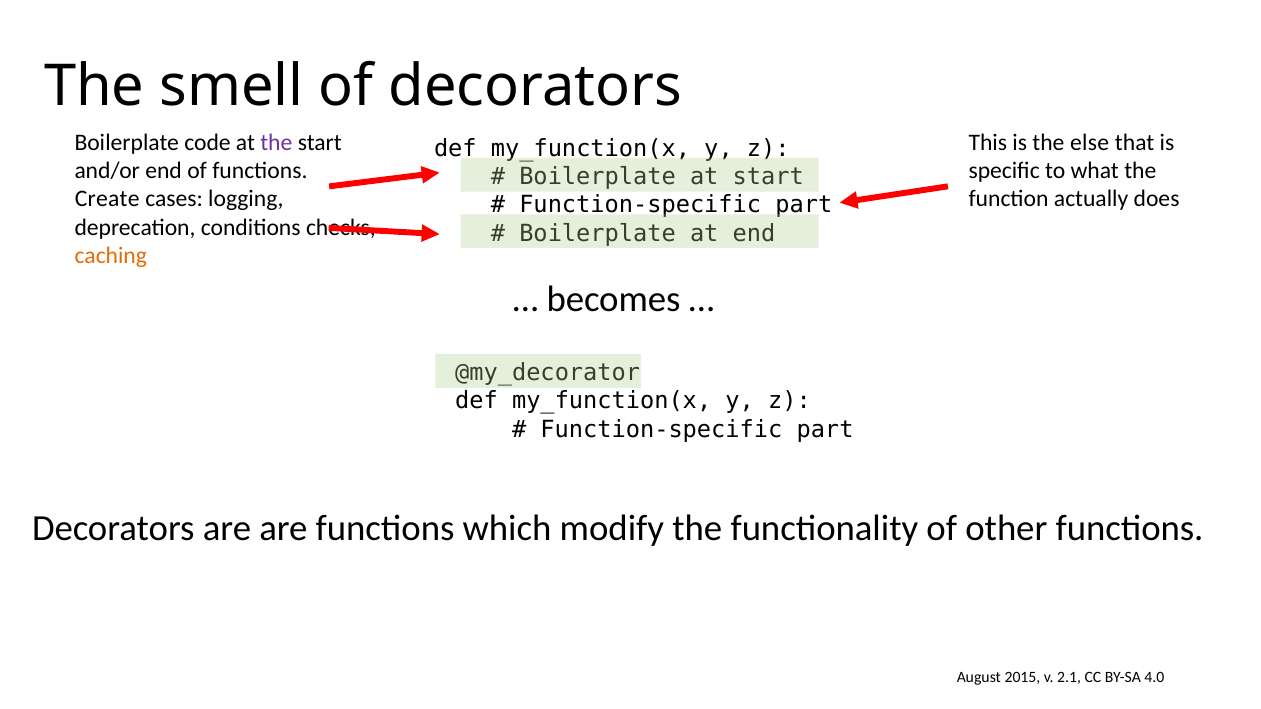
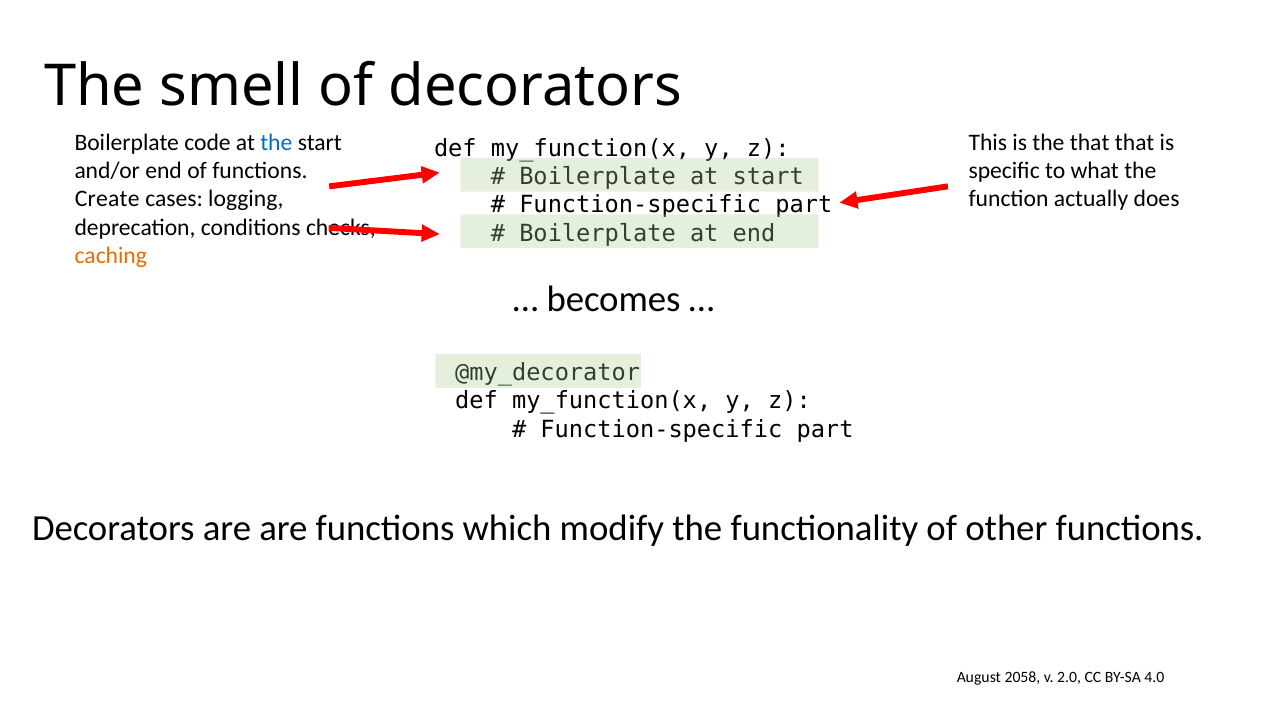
the colour: purple -> blue (276, 143)
the else: else -> that (1090, 143)
2015: 2015 -> 2058 (1022, 677)
2.1: 2.1 -> 2.0 (1069, 677)
